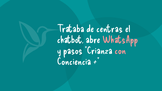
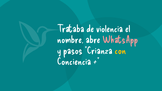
centras: centras -> violencia (110, 29)
chatbot: chatbot -> nombre (70, 40)
con colour: pink -> yellow (120, 51)
